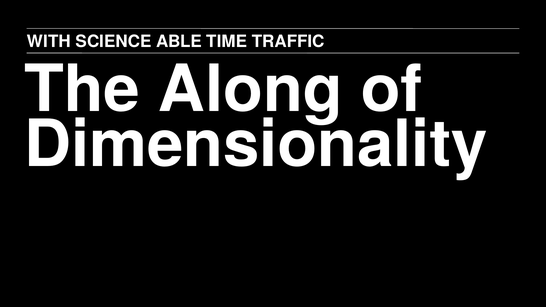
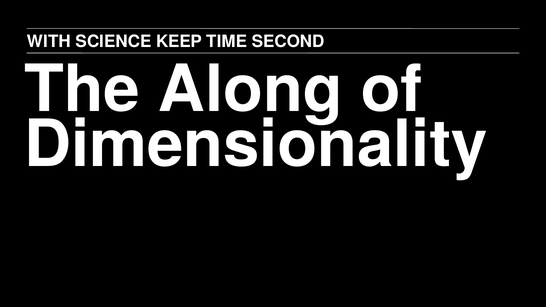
ABLE: ABLE -> KEEP (179, 41)
TRAFFIC: TRAFFIC -> SECOND (288, 41)
